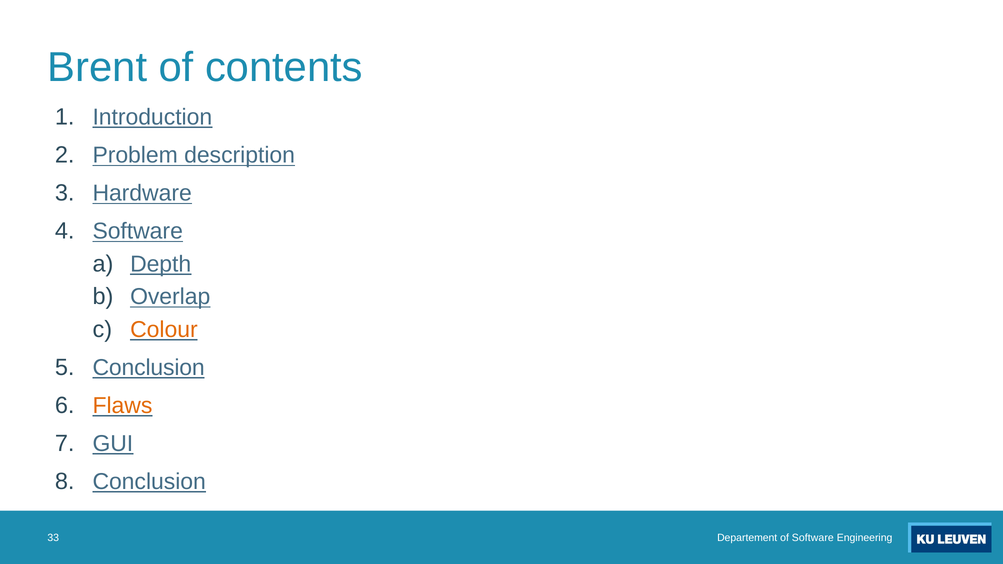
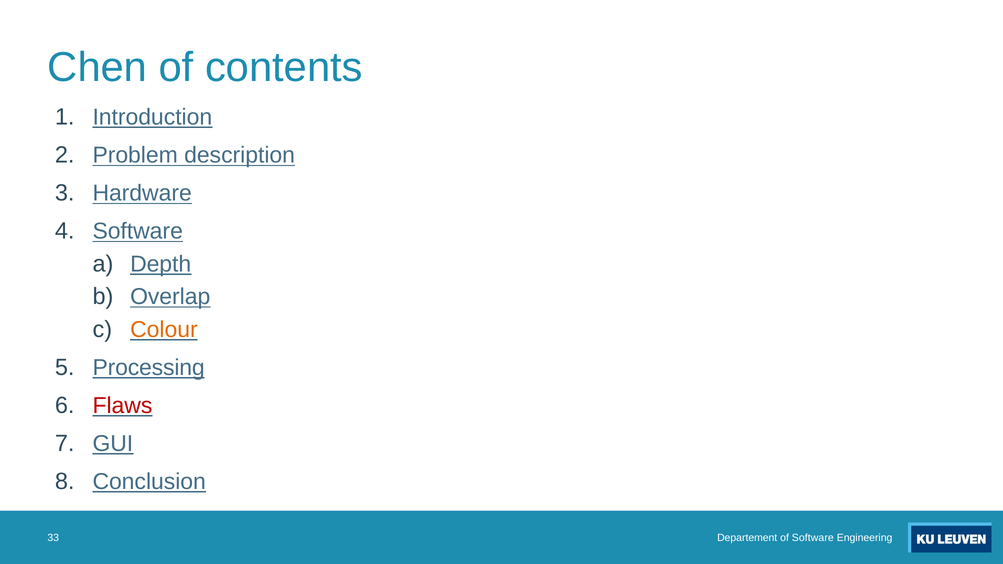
Brent: Brent -> Chen (97, 67)
Conclusion: Conclusion -> Processing (149, 368)
Flaws colour: orange -> red (122, 406)
